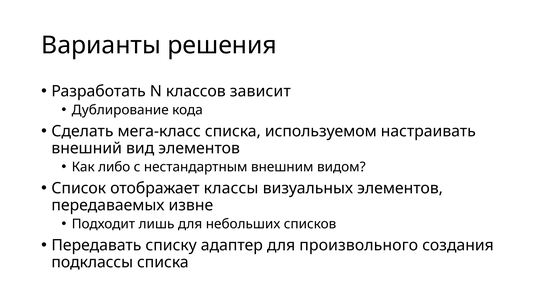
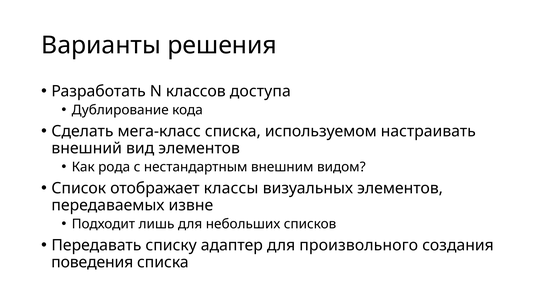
зависит: зависит -> доступа (260, 91)
либо: либо -> рода (114, 167)
подклассы: подклассы -> поведения (92, 263)
